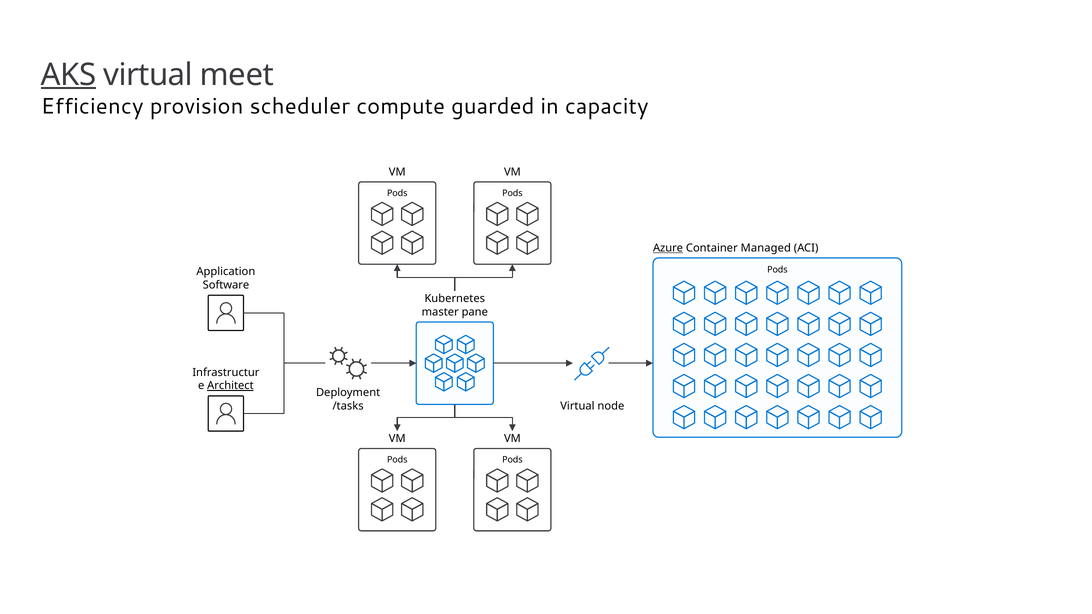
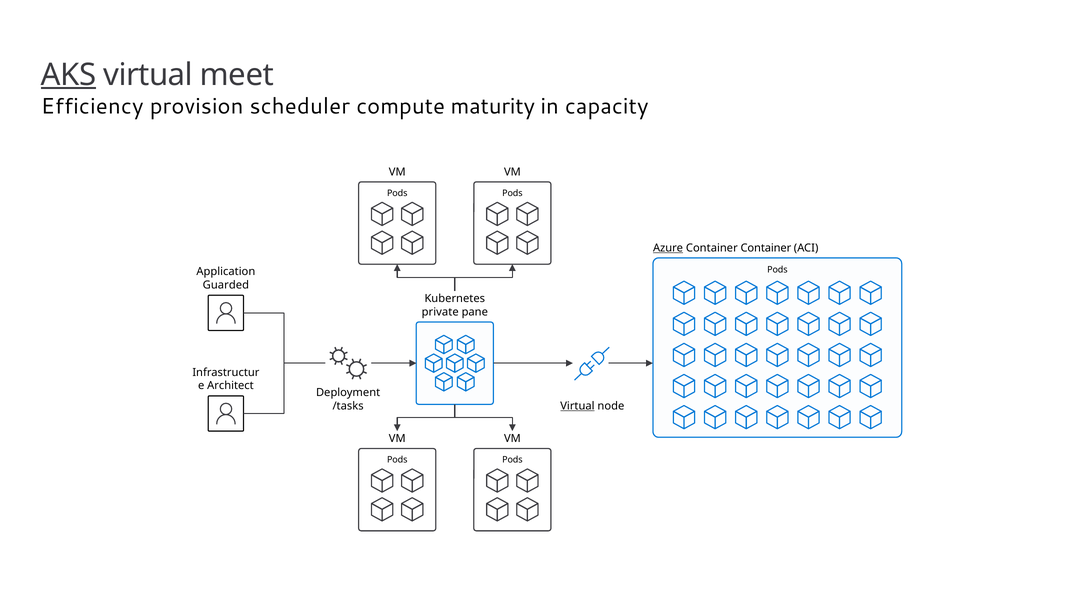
guarded: guarded -> maturity (493, 106)
Container Managed: Managed -> Container (766, 248)
Software: Software -> Guarded (226, 285)
master: master -> private (440, 312)
Architect underline: present -> none (230, 386)
Virtual underline: none -> present (577, 406)
